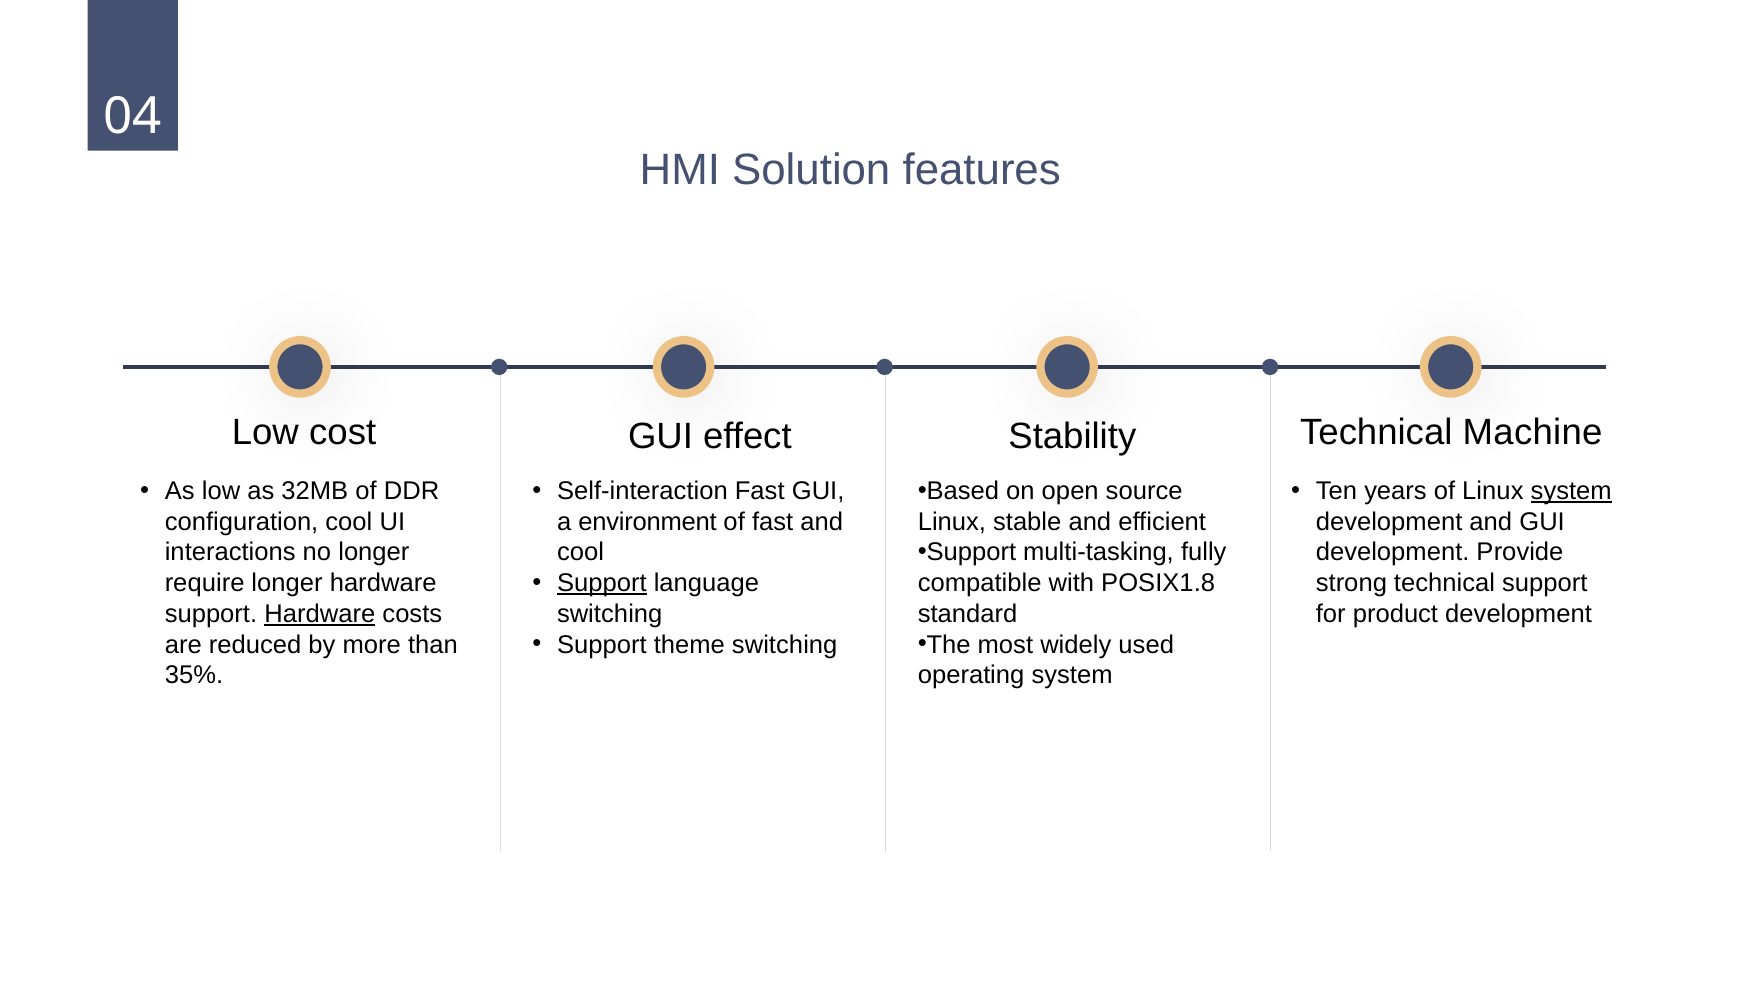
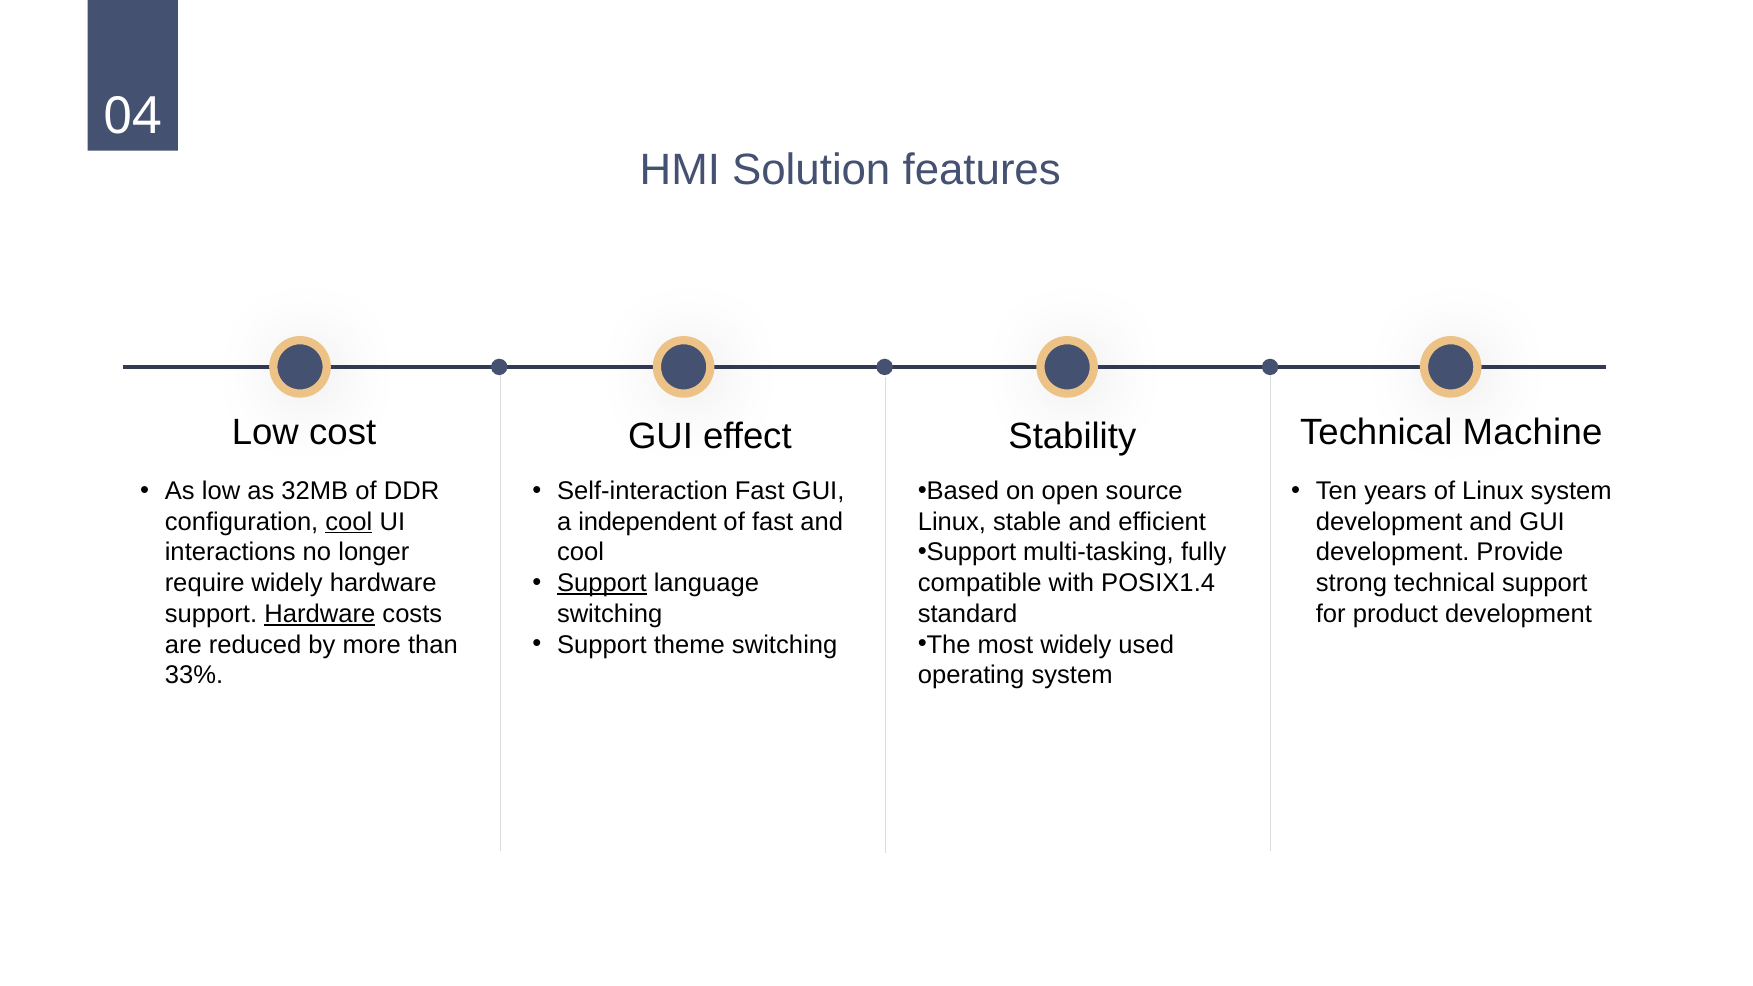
system underline: present -> none (1571, 491)
cool underline: none -> present (349, 522)
environment: environment -> independent (648, 522)
require longer: longer -> widely (287, 583)
POSIX1.8: POSIX1.8 -> POSIX1.4 (1158, 583)
35%: 35% -> 33% (194, 675)
